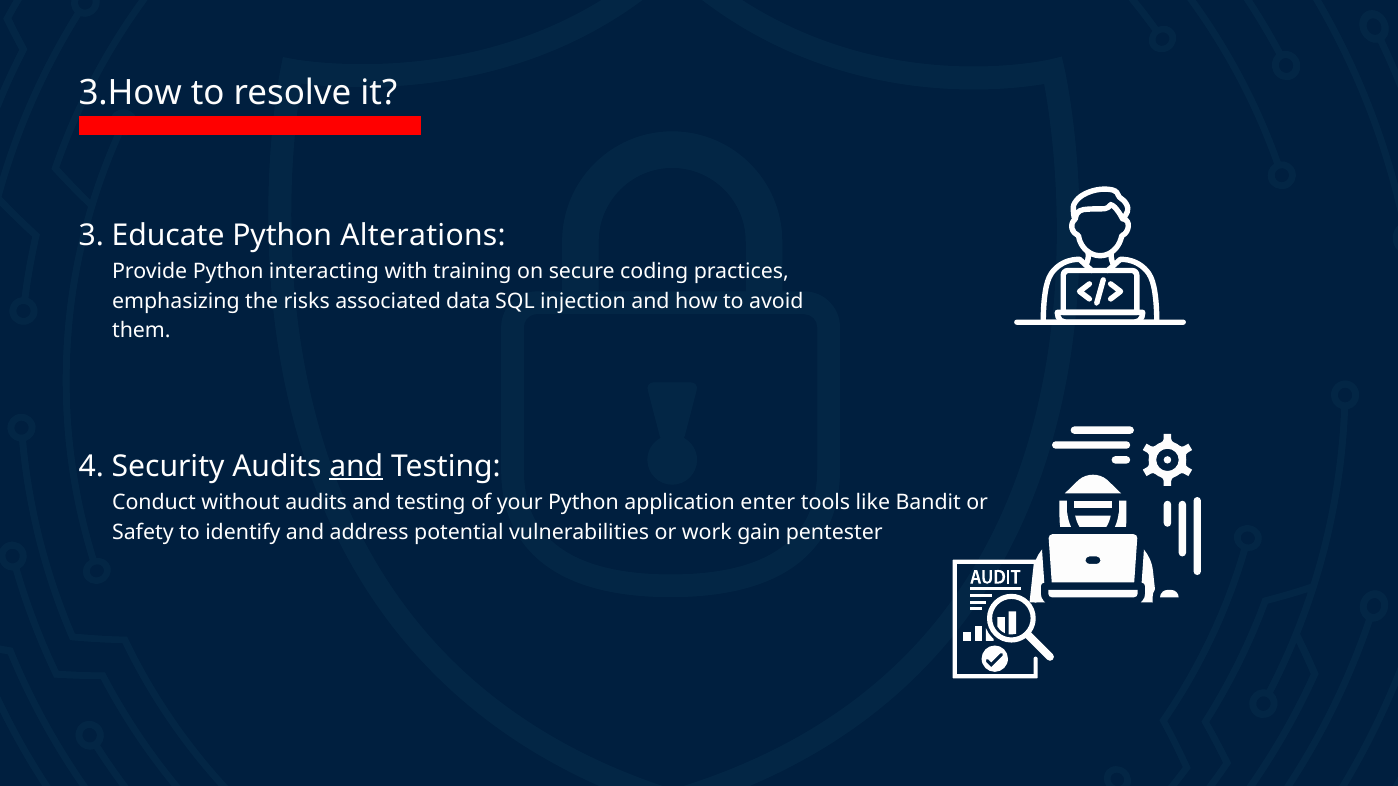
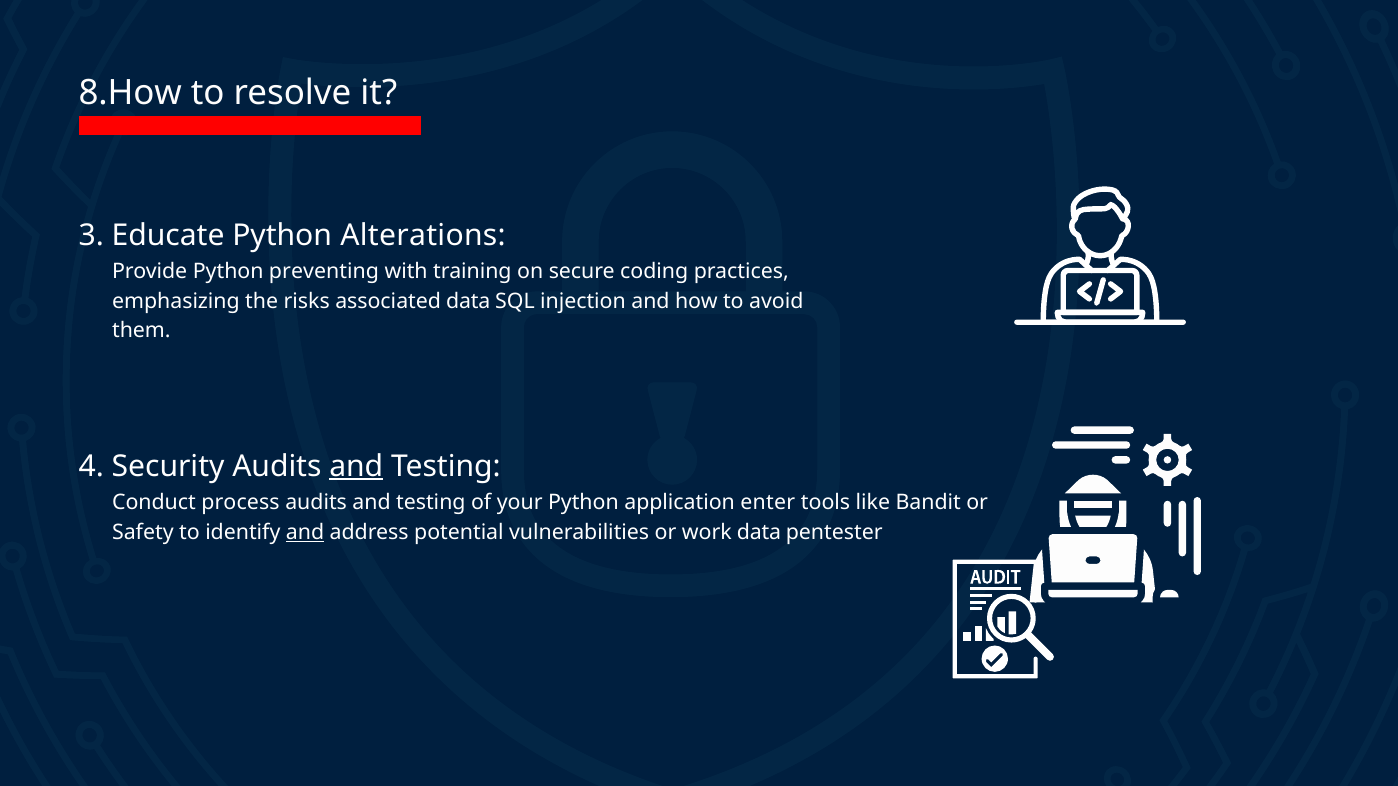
3.How: 3.How -> 8.How (130, 93)
interacting: interacting -> preventing (324, 271)
without: without -> process (240, 503)
and underline: none -> present (305, 532)
work gain: gain -> data (759, 532)
